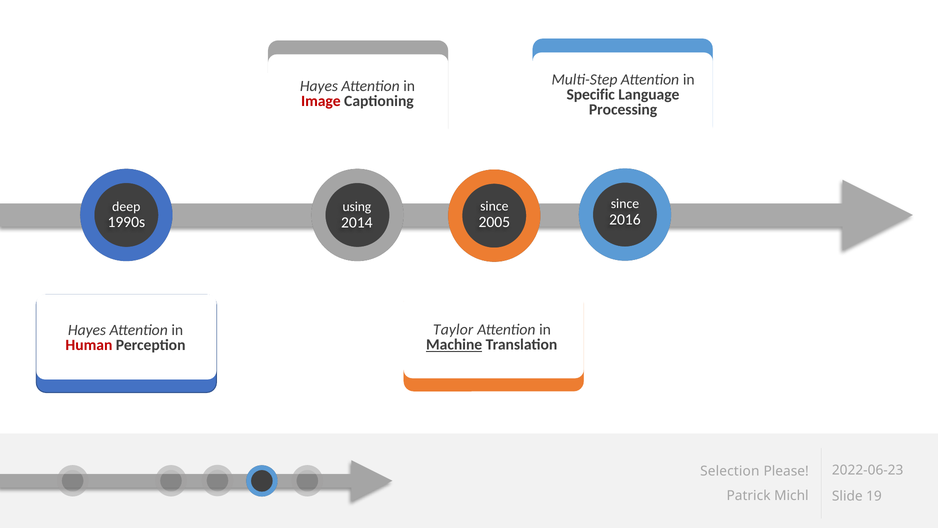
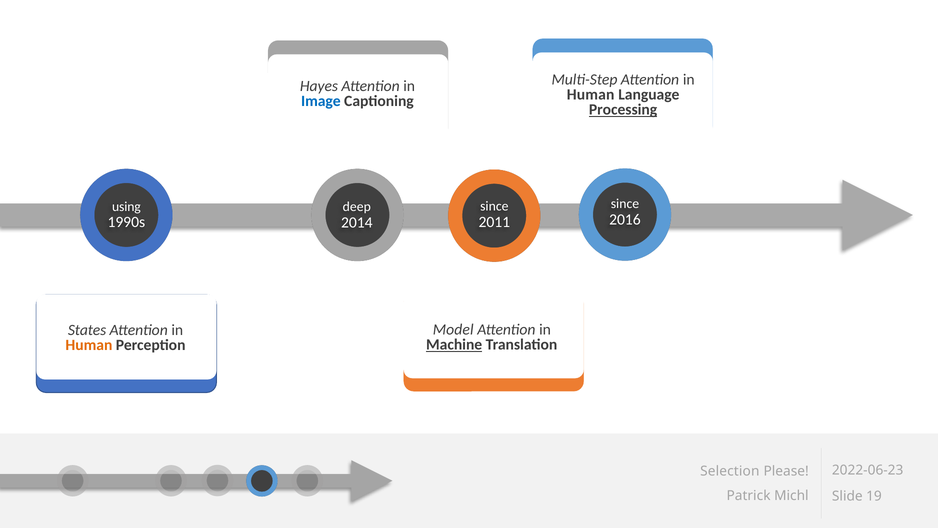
Specific: Specific -> Human (591, 95)
Image colour: red -> blue (321, 101)
Processing underline: none -> present (623, 110)
deep: deep -> using (126, 206)
using: using -> deep (357, 206)
2005: 2005 -> 2011 (494, 222)
Taylor: Taylor -> Model (453, 329)
Hayes: Hayes -> States (87, 330)
Human colour: red -> orange (89, 345)
